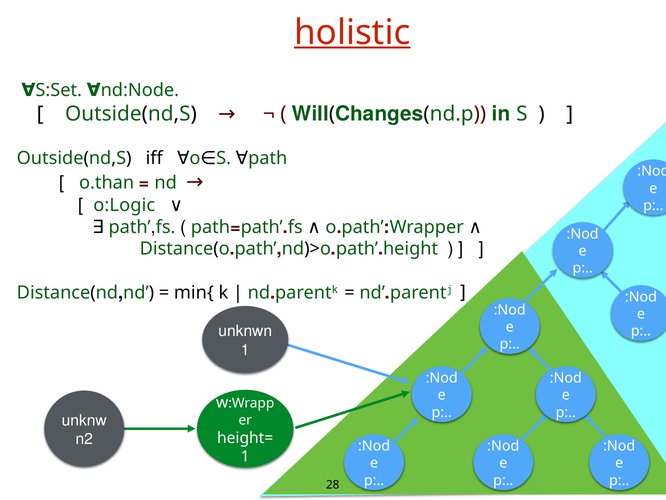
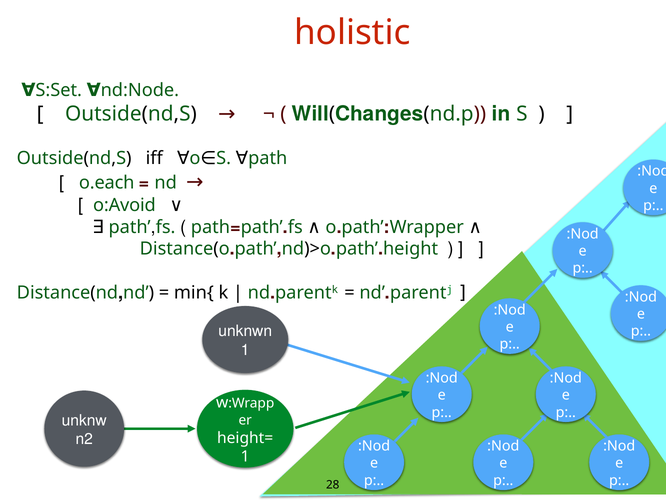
holistic underline: present -> none (352, 32)
o.than: o.than -> o.each (107, 183)
o:Logic: o:Logic -> o:Avoid (124, 205)
